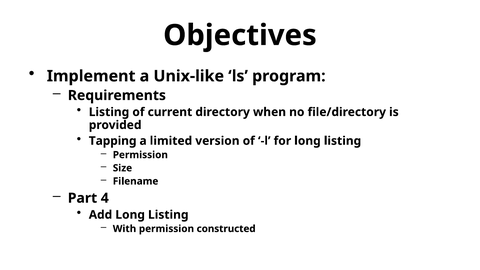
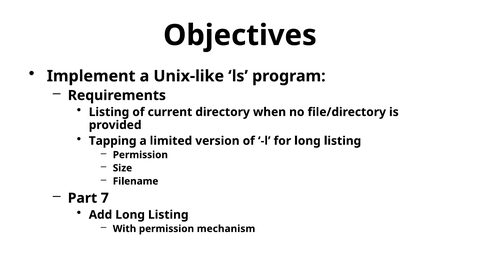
4: 4 -> 7 (105, 198)
constructed: constructed -> mechanism (226, 229)
